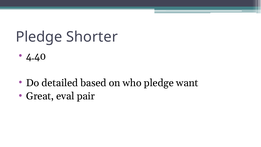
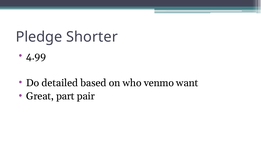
4.40: 4.40 -> 4.99 (36, 56)
who pledge: pledge -> venmo (159, 83)
eval: eval -> part (65, 96)
